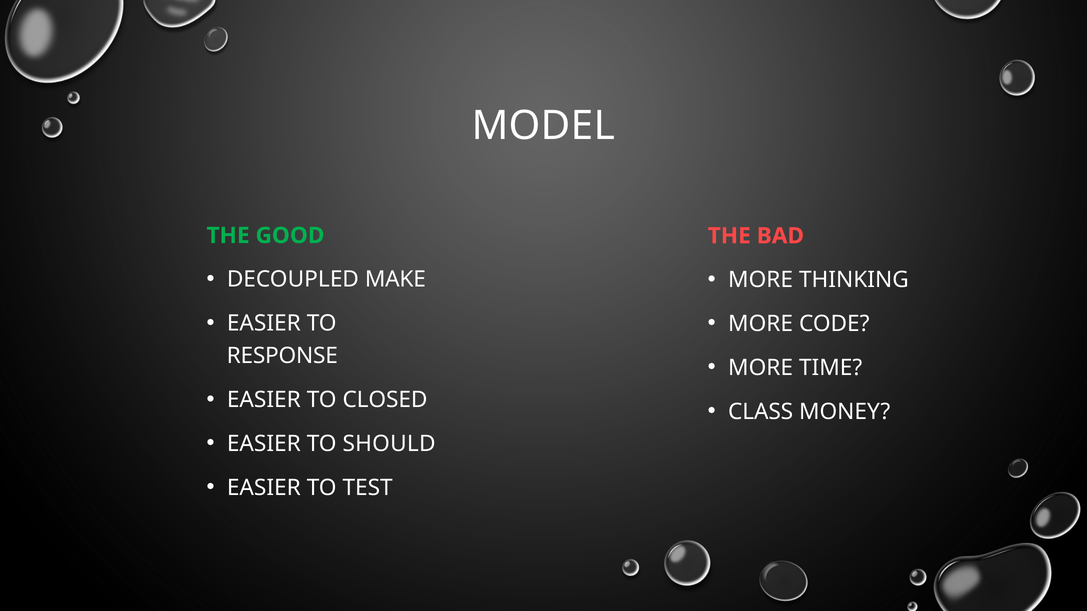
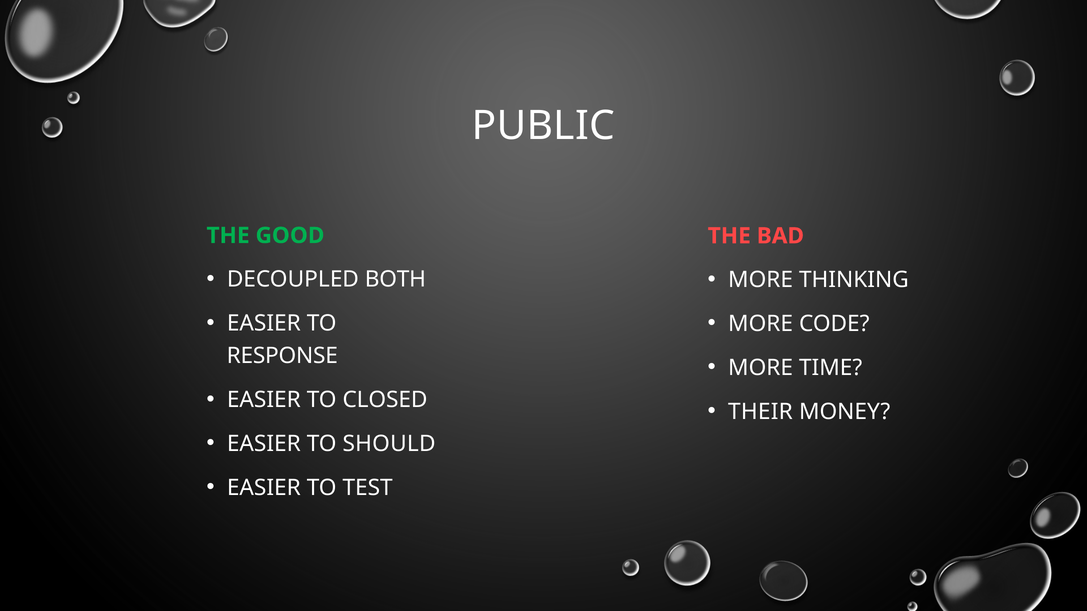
MODEL: MODEL -> PUBLIC (543, 126)
MAKE: MAKE -> BOTH (395, 280)
CLASS: CLASS -> THEIR (760, 412)
